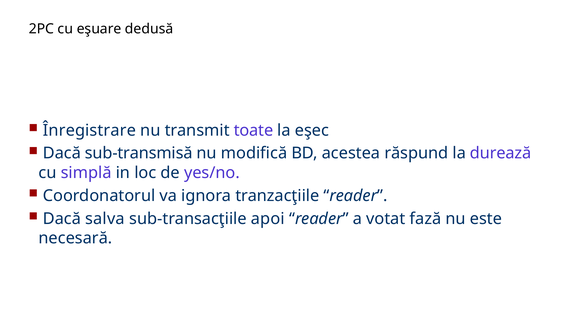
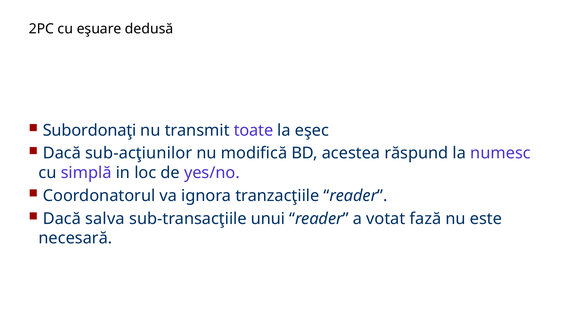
Înregistrare: Înregistrare -> Subordonaţi (90, 131)
sub-transmisă: sub-transmisă -> sub-acţiunilor (139, 154)
durează: durează -> numesc (501, 154)
apoi: apoi -> unui (268, 219)
